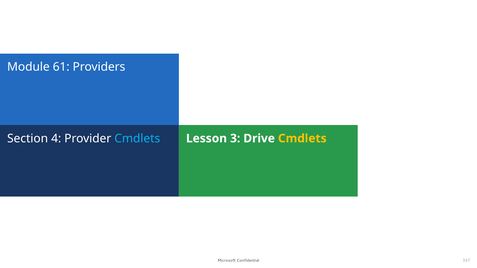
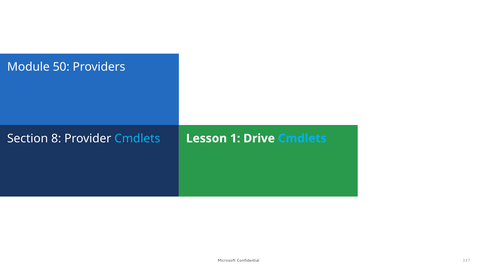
61: 61 -> 50 (61, 67)
4: 4 -> 8 (56, 139)
3: 3 -> 1 (235, 139)
Cmdlets colour: yellow -> light blue (302, 139)
